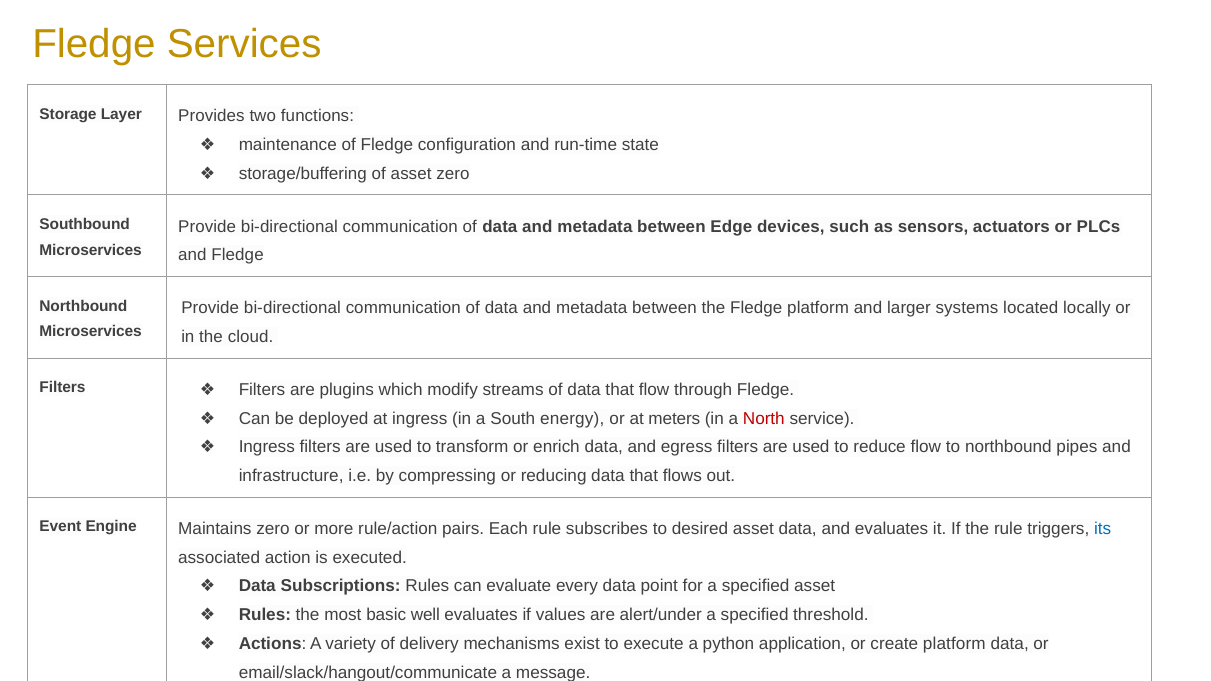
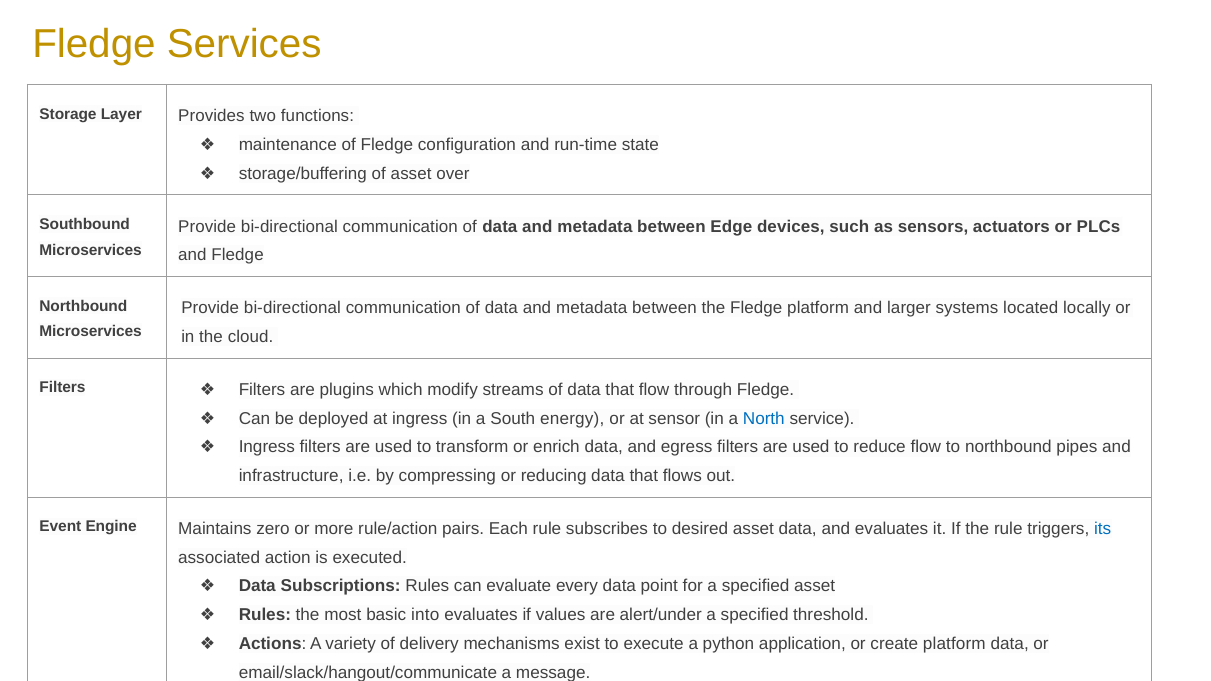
asset zero: zero -> over (453, 174)
meters: meters -> sensor (674, 419)
North colour: red -> blue (764, 419)
well: well -> into (425, 615)
